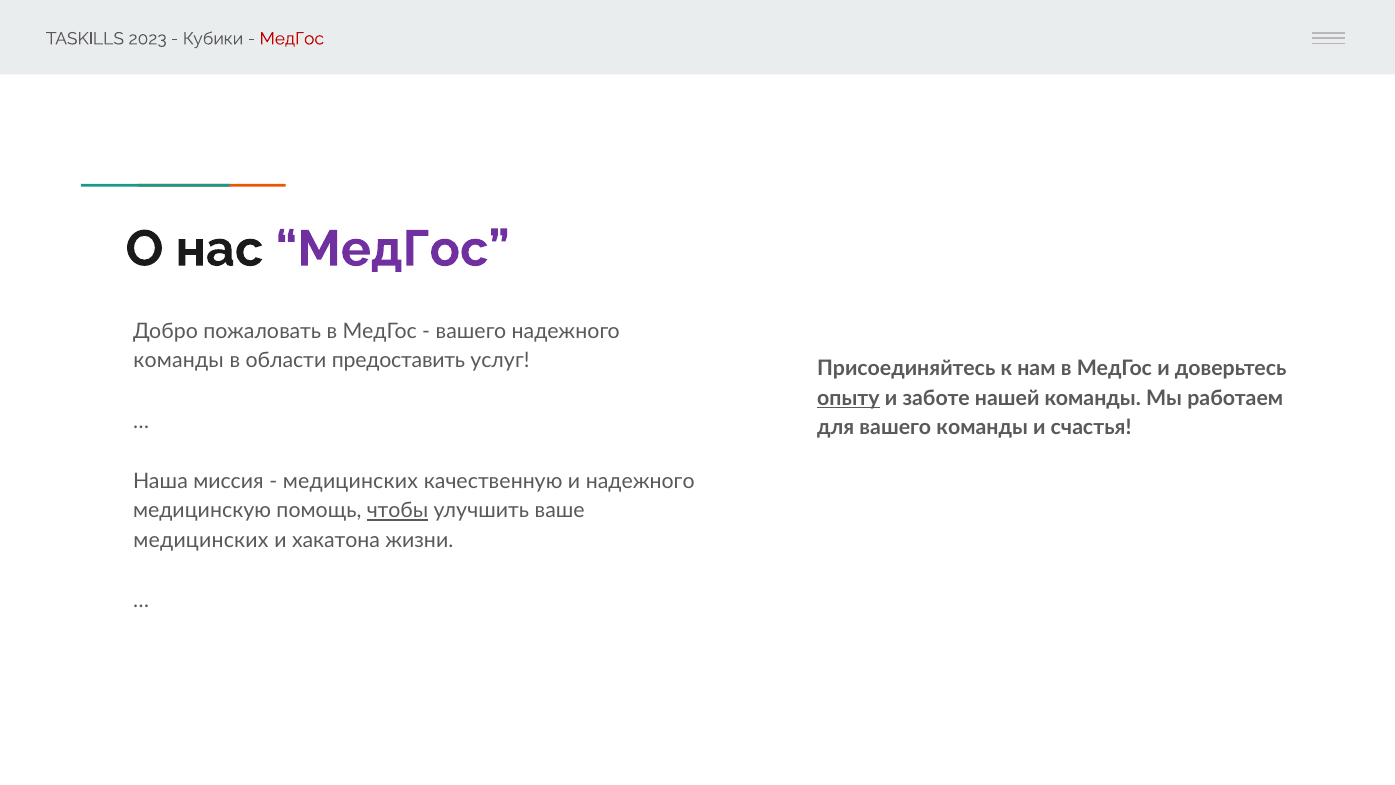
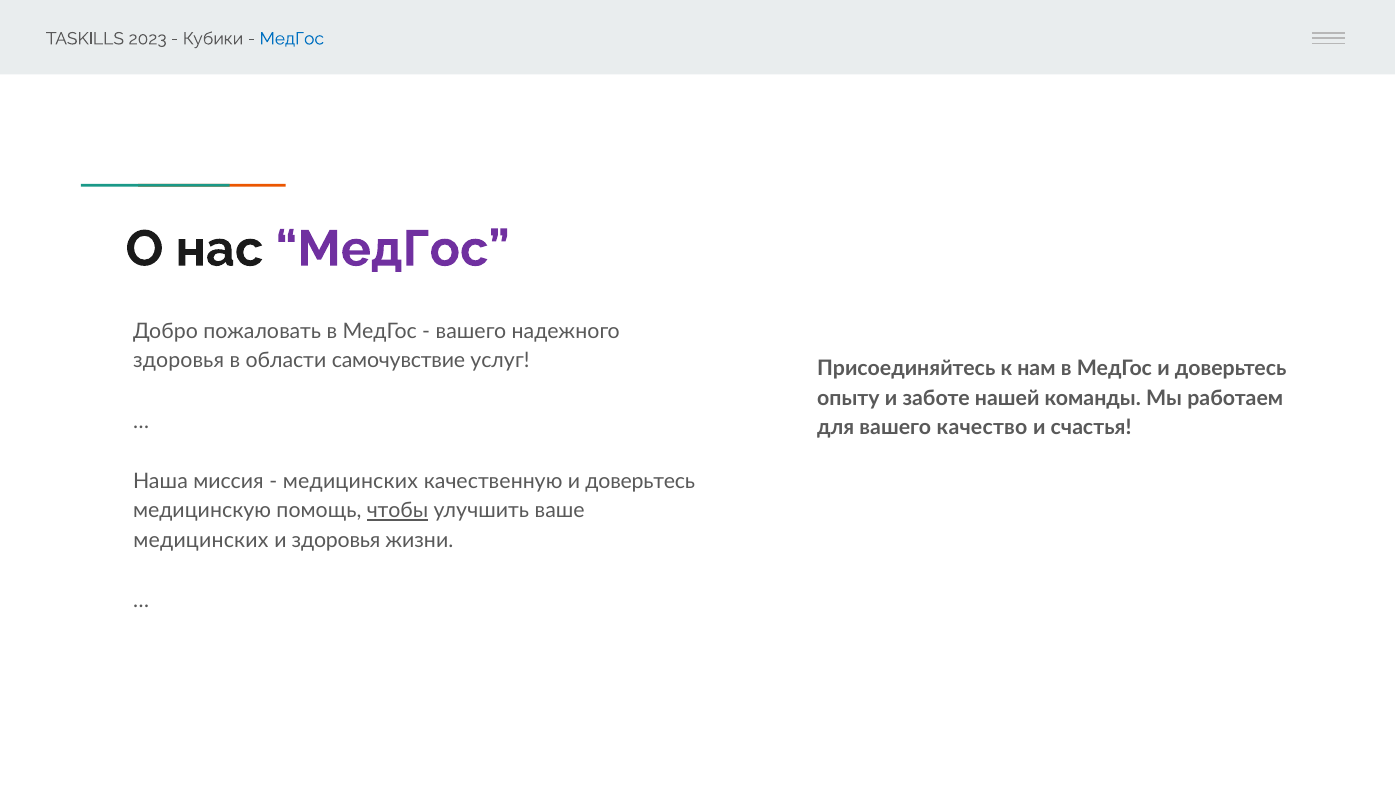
МедГос colour: red -> blue (292, 39)
команды: команды -> здоровья (179, 361)
предоставить: предоставить -> самочувствие (398, 361)
опыту underline: present -> none (848, 398)
вашего команды: команды -> качество (982, 427)
качественную и надежного: надежного -> доверьтесь (640, 481)
и хакатона: хакатона -> здоровья (336, 540)
